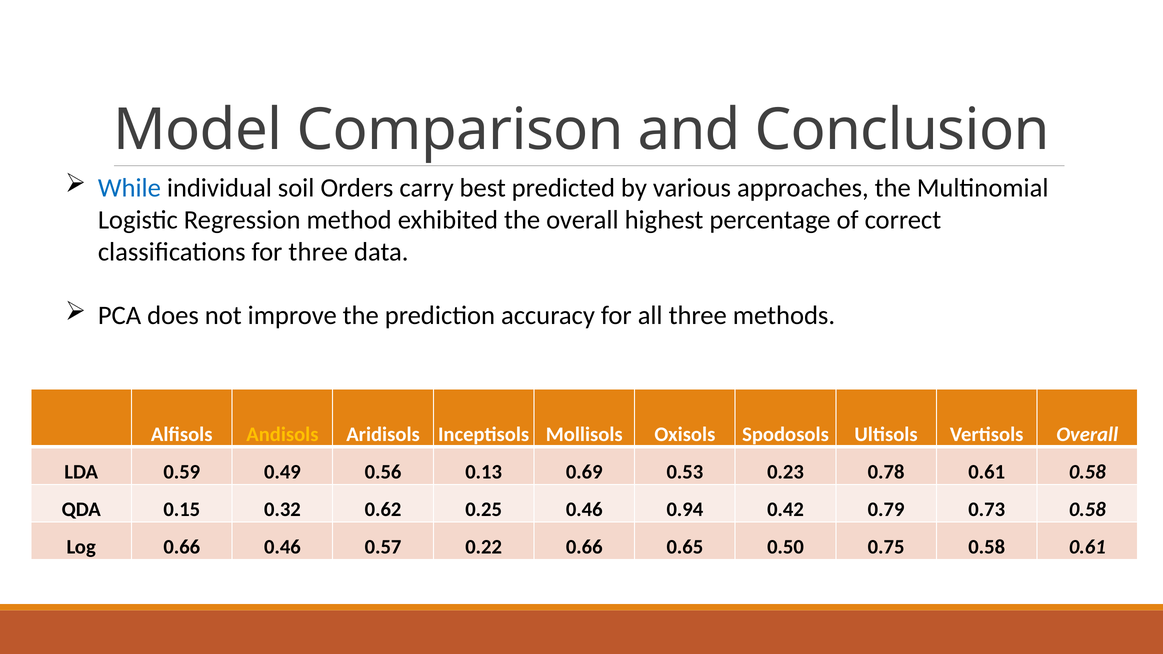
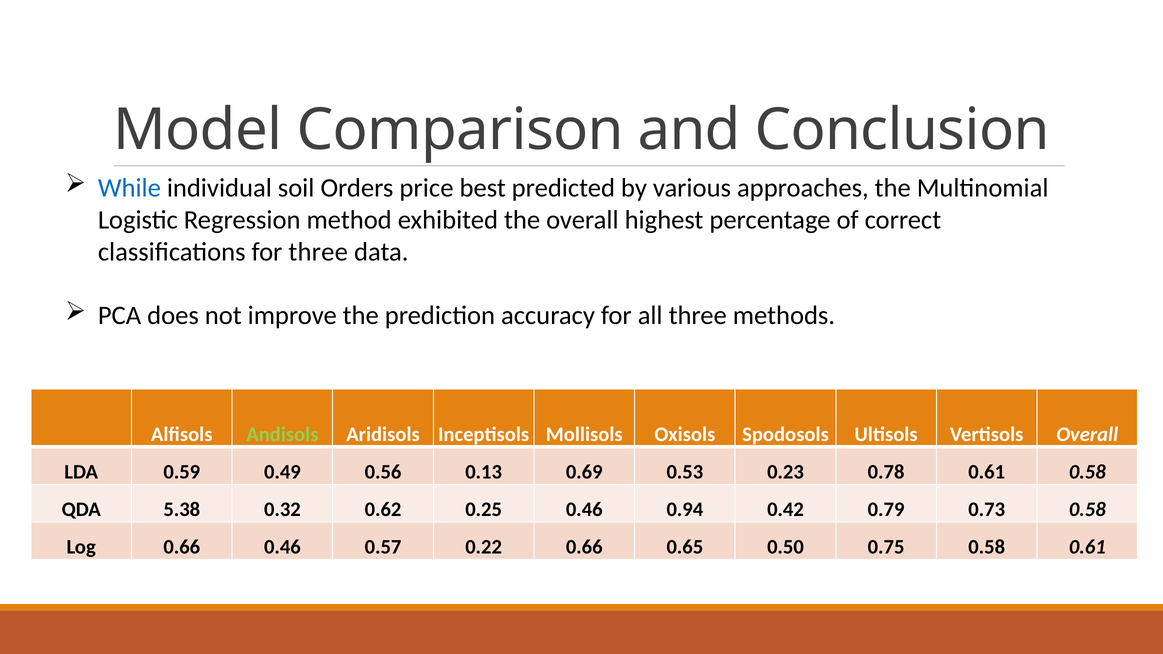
carry: carry -> price (426, 188)
Andisols colour: yellow -> light green (282, 435)
0.15: 0.15 -> 5.38 (182, 510)
